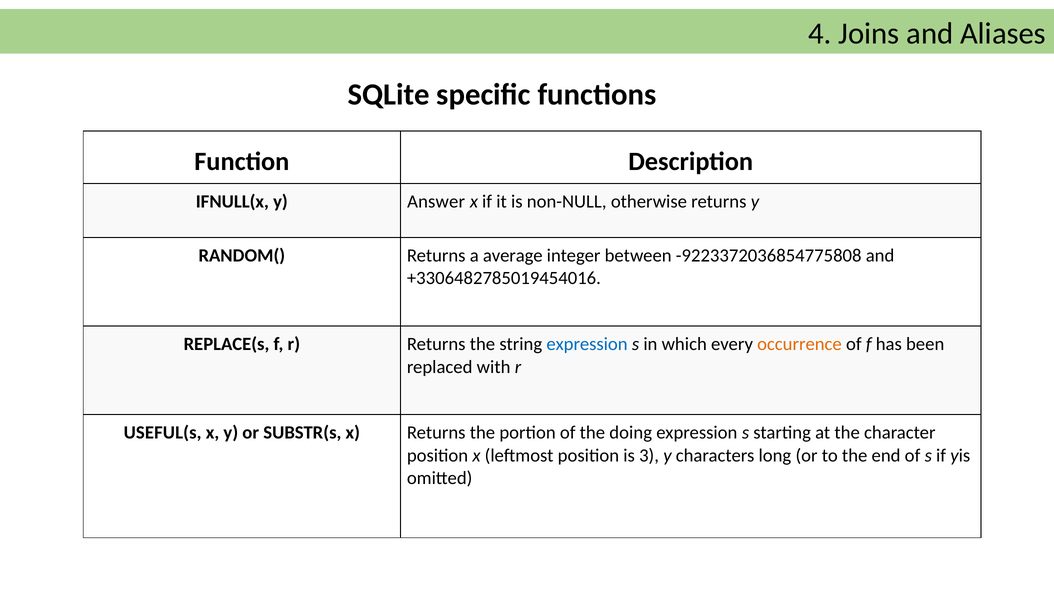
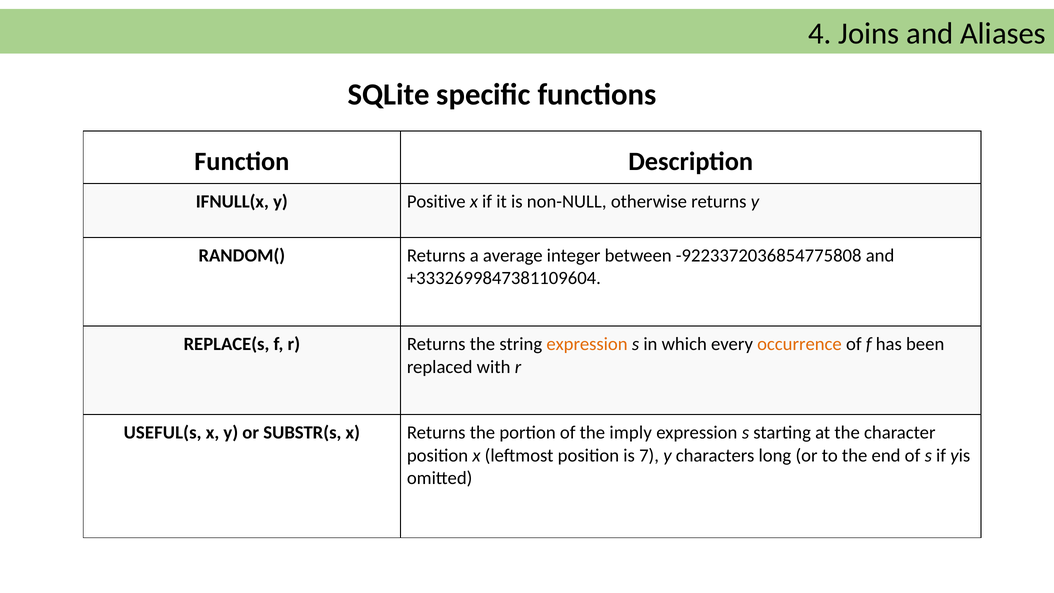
Answer: Answer -> Positive (436, 202)
+3306482785019454016: +3306482785019454016 -> +3332699847381109604 (504, 278)
expression colour: blue -> orange (587, 344)
doing: doing -> imply (631, 432)
3: 3 -> 7 (649, 455)
